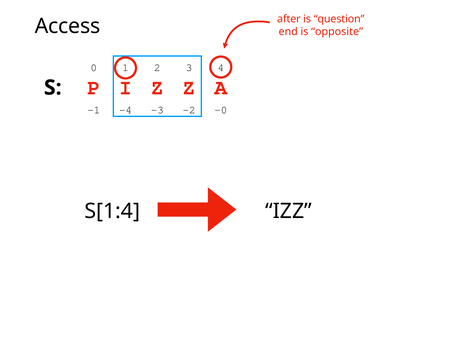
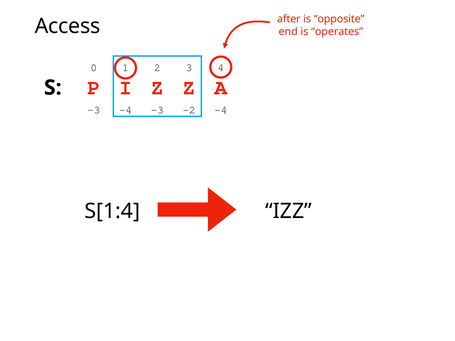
question: question -> opposite (339, 19)
opposite: opposite -> operates (337, 32)
-1: -1 -> -3 (94, 110)
-2 -0: -0 -> -4 (221, 110)
